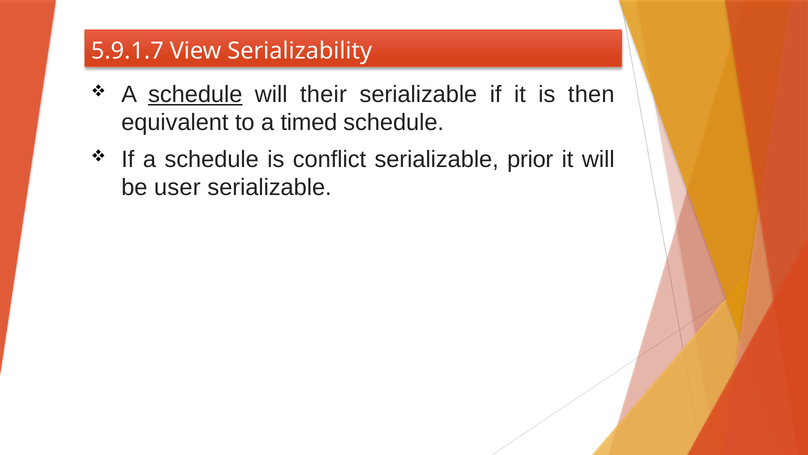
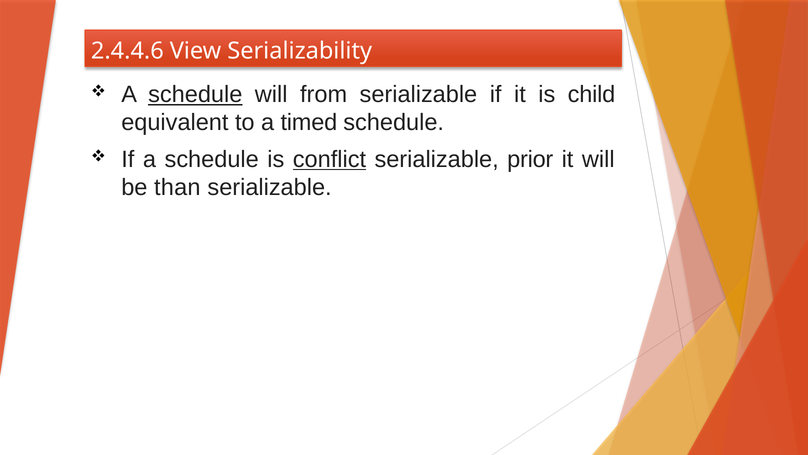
5.9.1.7: 5.9.1.7 -> 2.4.4.6 (127, 51)
their: their -> from (324, 94)
then: then -> child (591, 94)
conflict underline: none -> present (329, 159)
user: user -> than (177, 187)
